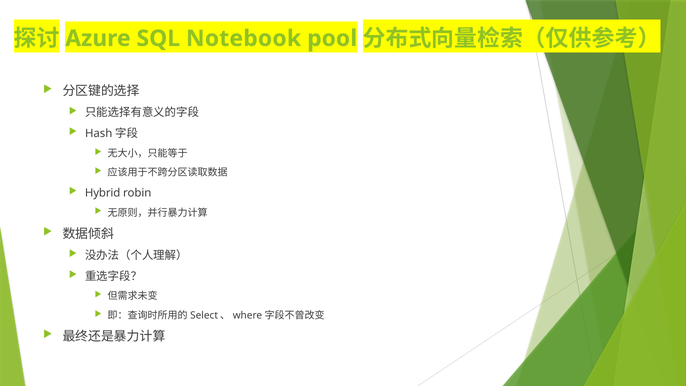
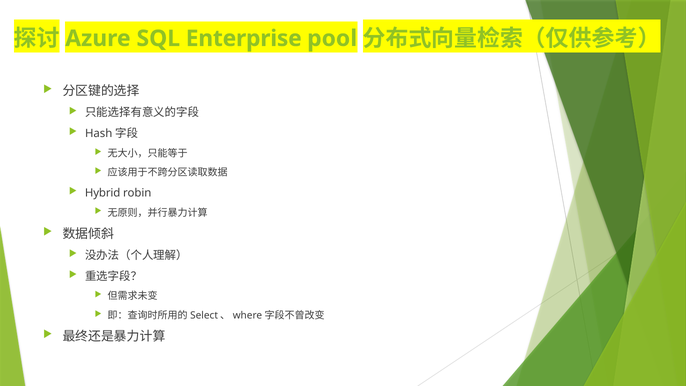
Notebook: Notebook -> Enterprise (244, 38)
